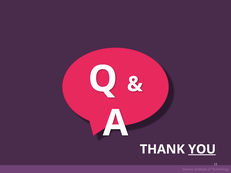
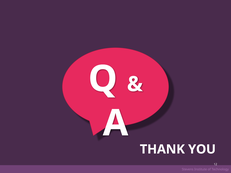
YOU underline: present -> none (202, 149)
